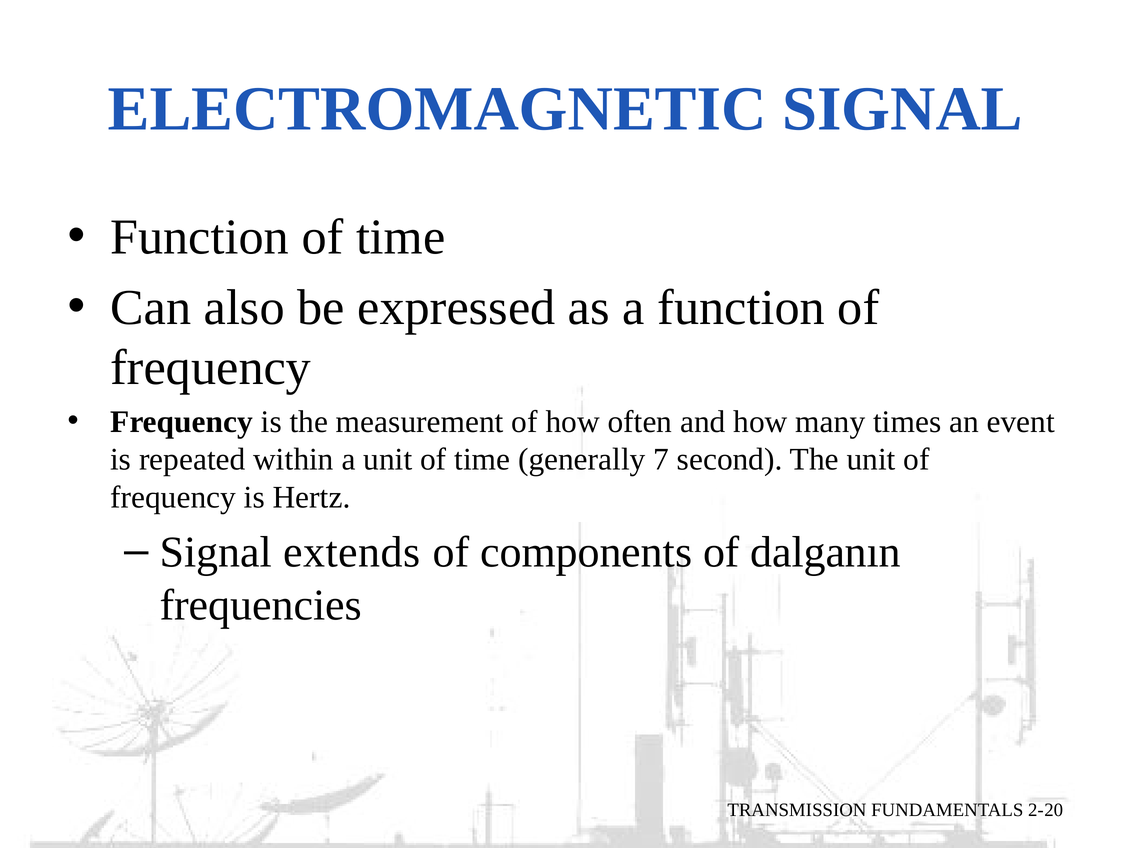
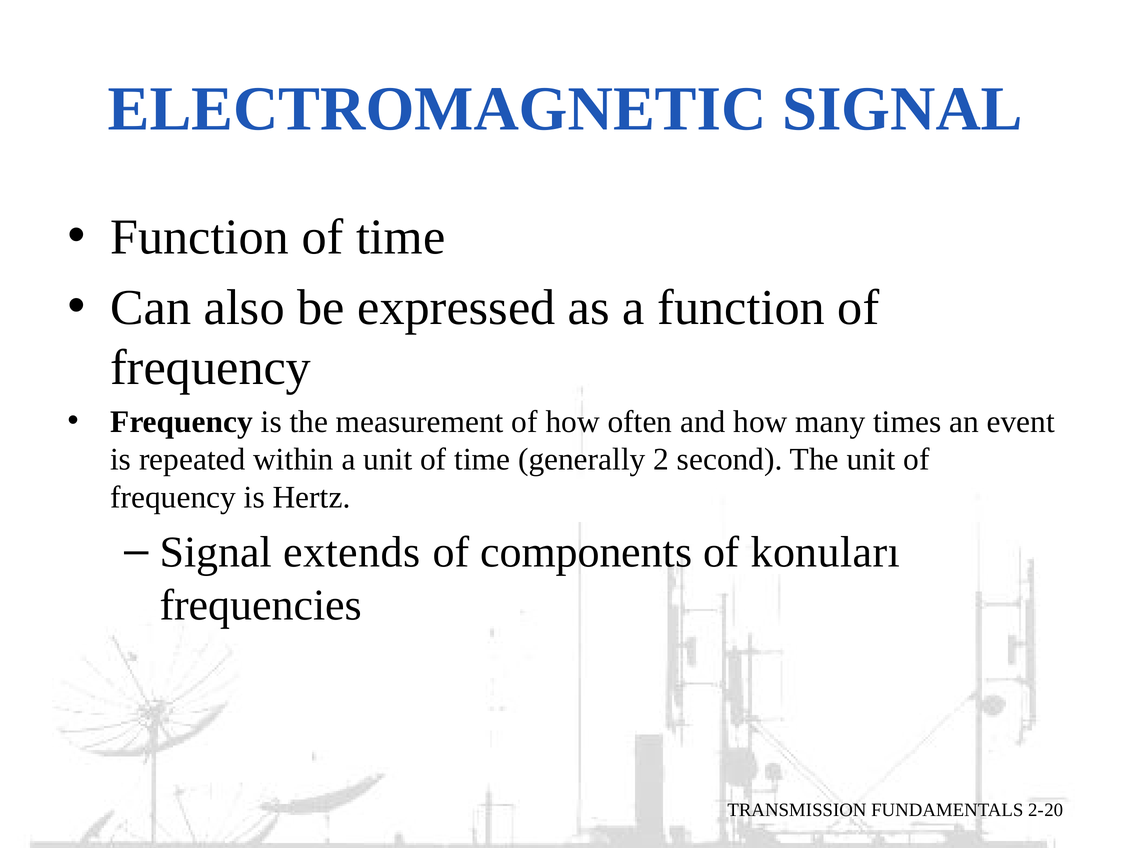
7: 7 -> 2 (661, 460)
dalganın: dalganın -> konuları (825, 552)
